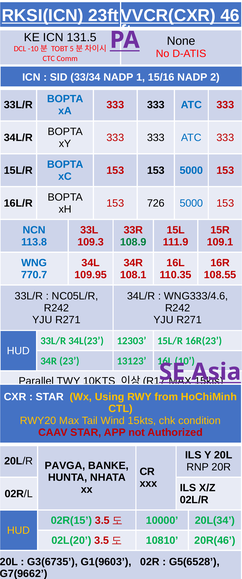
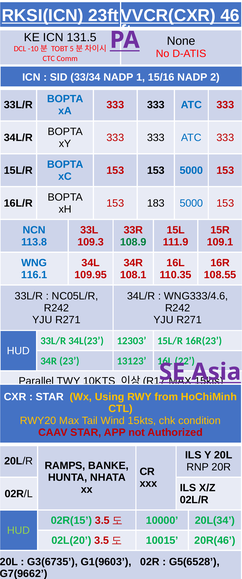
726: 726 -> 183 (156, 203)
770.7: 770.7 -> 116.1 (34, 275)
10: 10 -> 22 (185, 361)
PAVGA: PAVGA -> RAMPS (65, 466)
HUD colour: yellow -> light green (19, 530)
10810: 10810 -> 10015 (162, 541)
